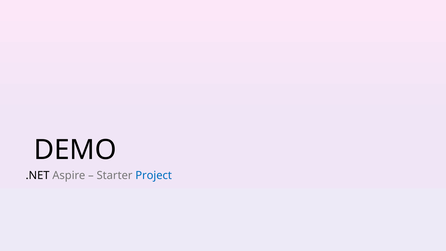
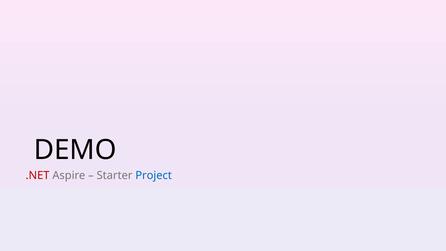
.NET colour: black -> red (38, 176)
